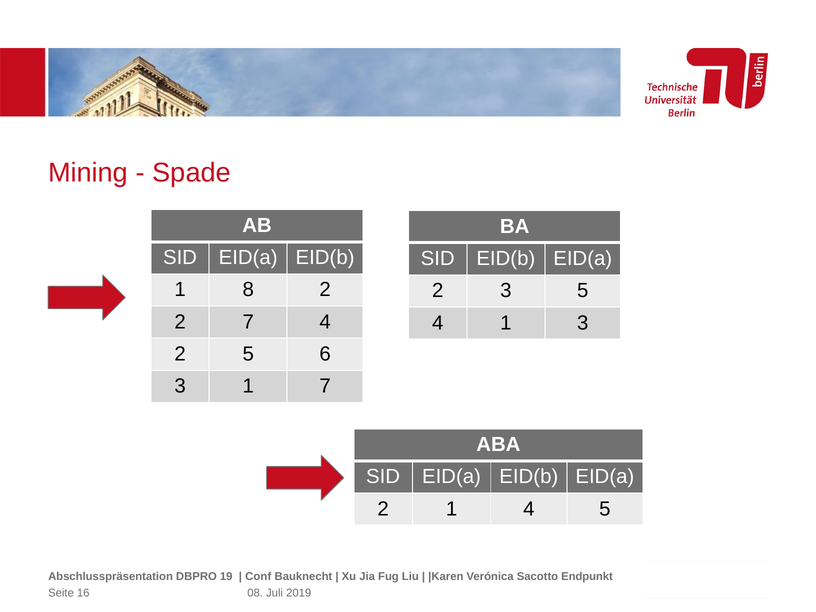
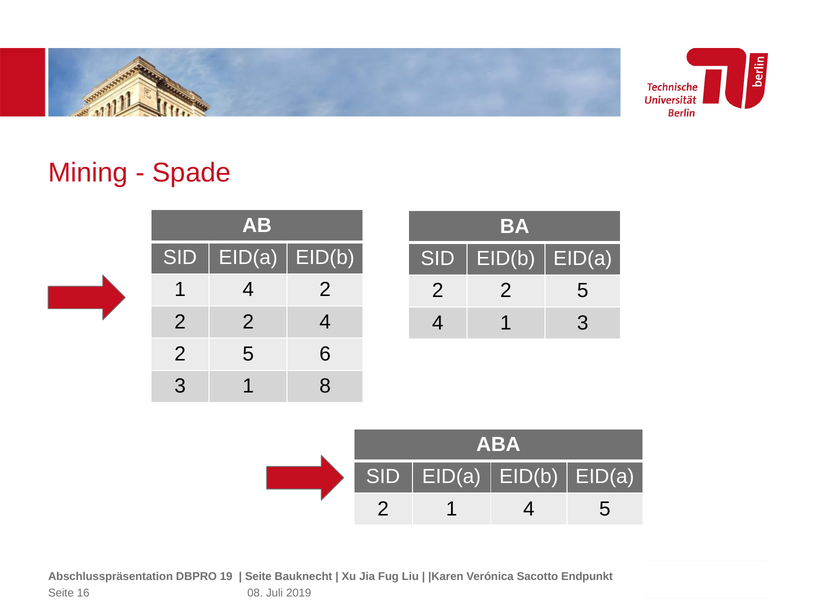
8: 8 -> 4 (248, 290)
3: 3 -> 2 (506, 291)
7: 7 -> 2 (248, 322)
1 7: 7 -> 8 (325, 386)
Conf: Conf -> Seite (258, 576)
